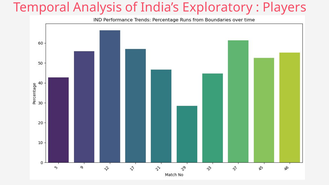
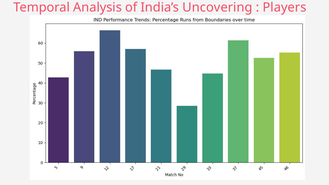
Exploratory: Exploratory -> Uncovering (217, 7)
